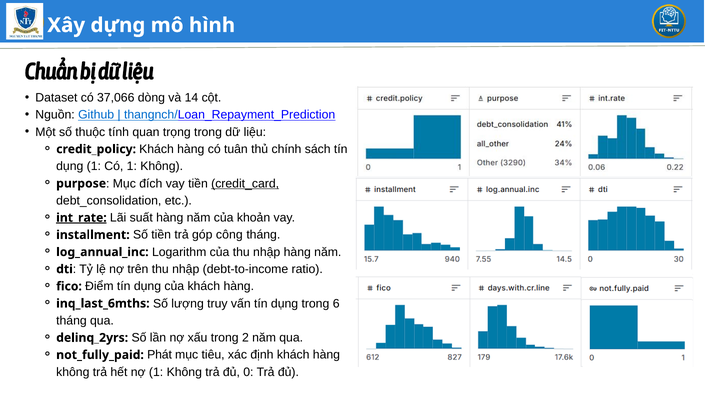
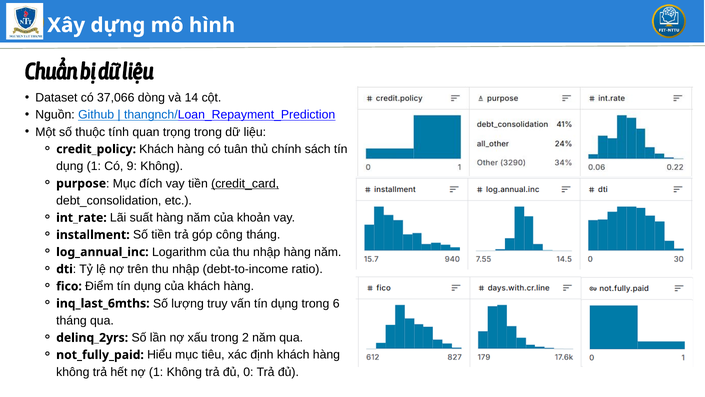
Có 1: 1 -> 9 (132, 166)
int_rate underline: present -> none (81, 218)
Phát: Phát -> Hiểu (160, 355)
